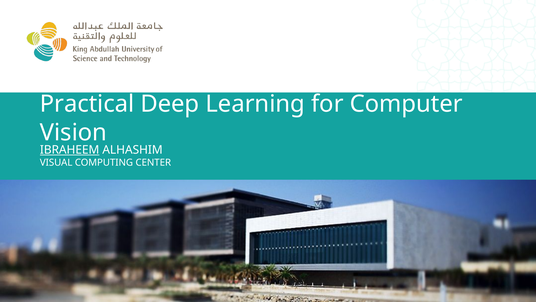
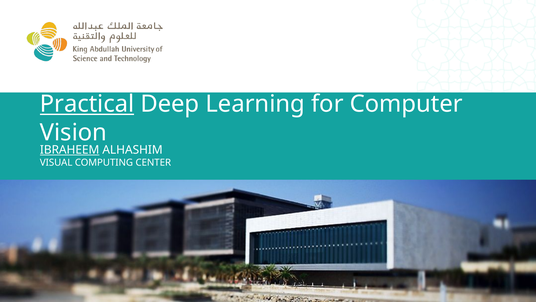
Practical underline: none -> present (87, 104)
